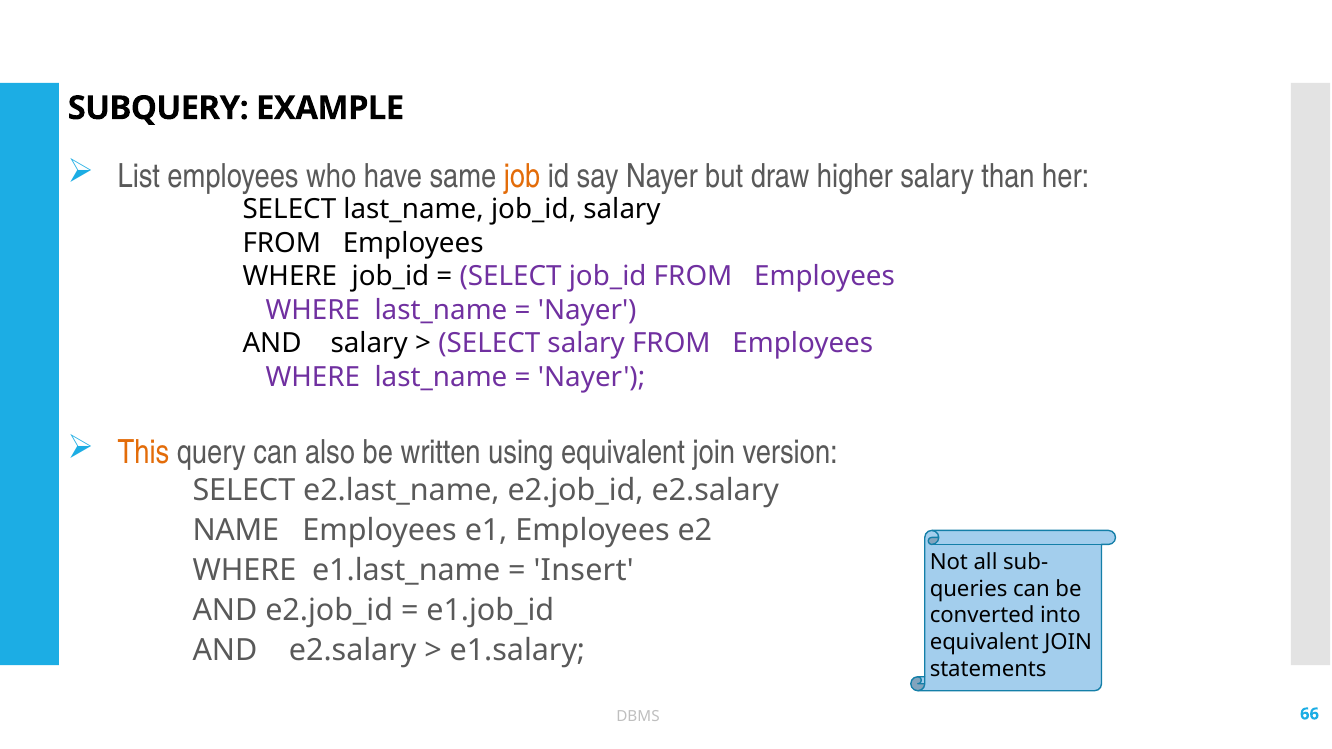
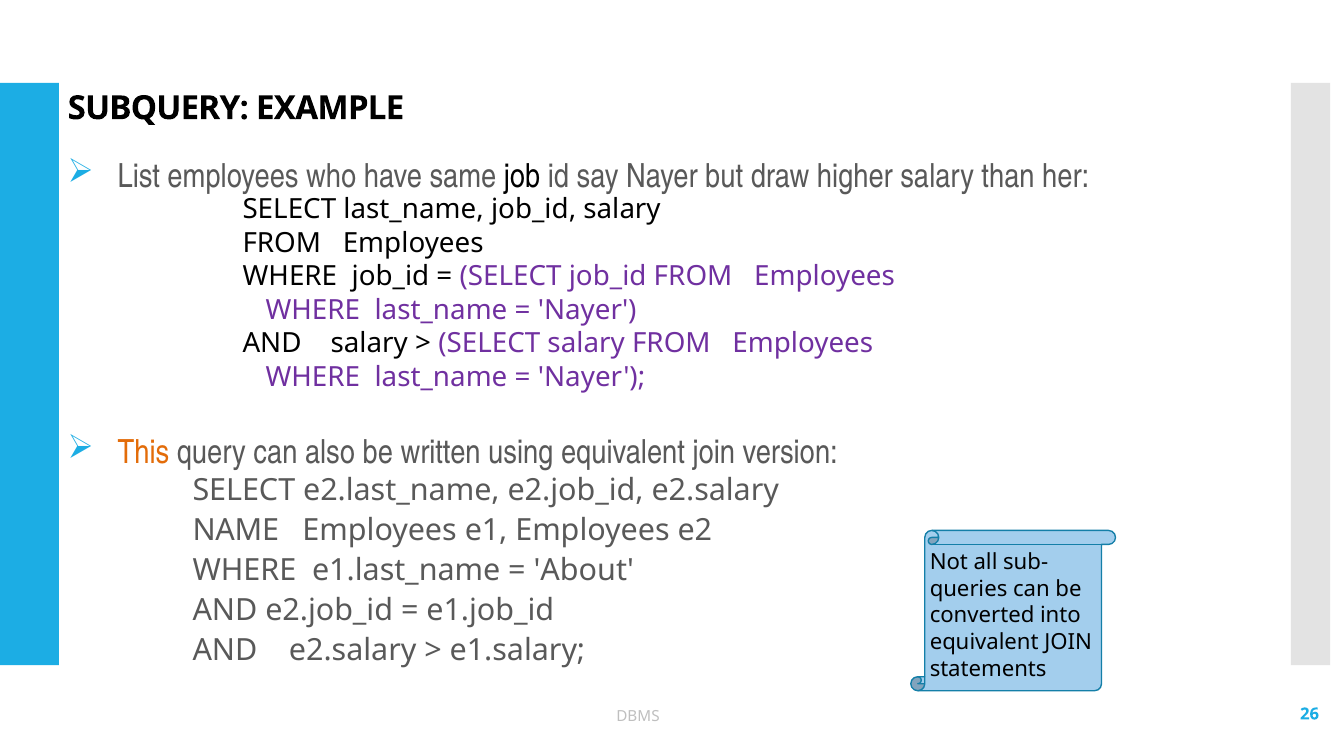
job colour: orange -> black (522, 177)
Insert: Insert -> About (584, 571)
66: 66 -> 26 (1310, 714)
